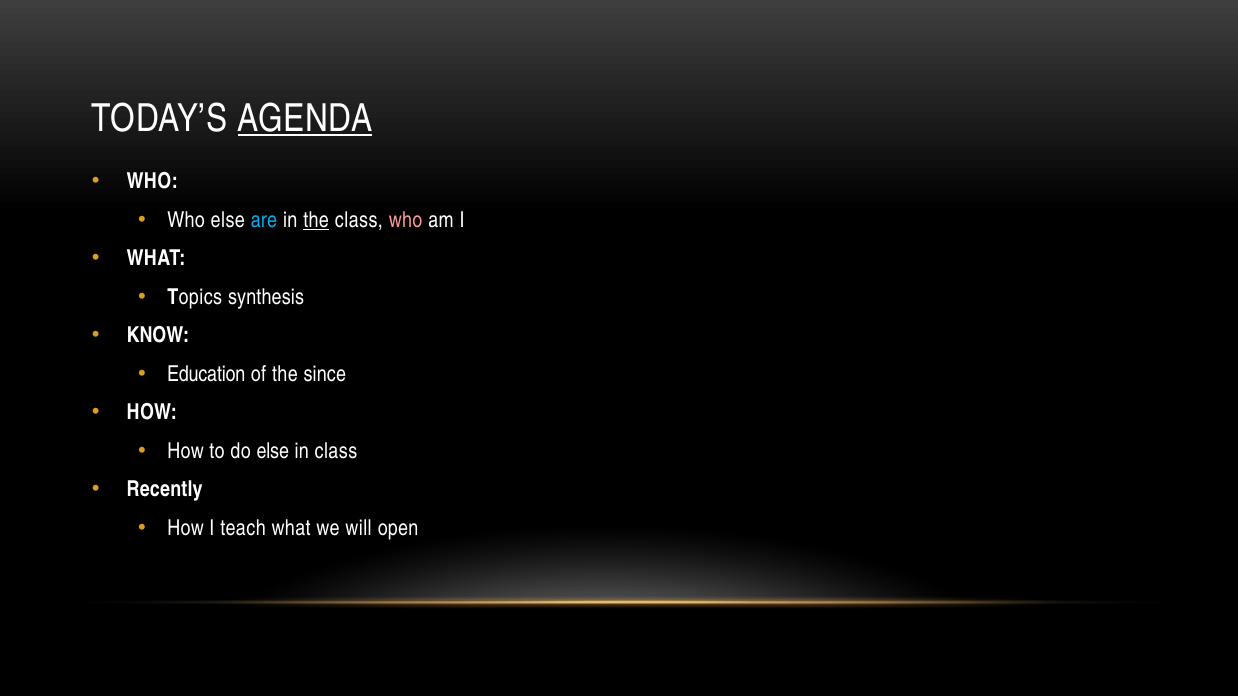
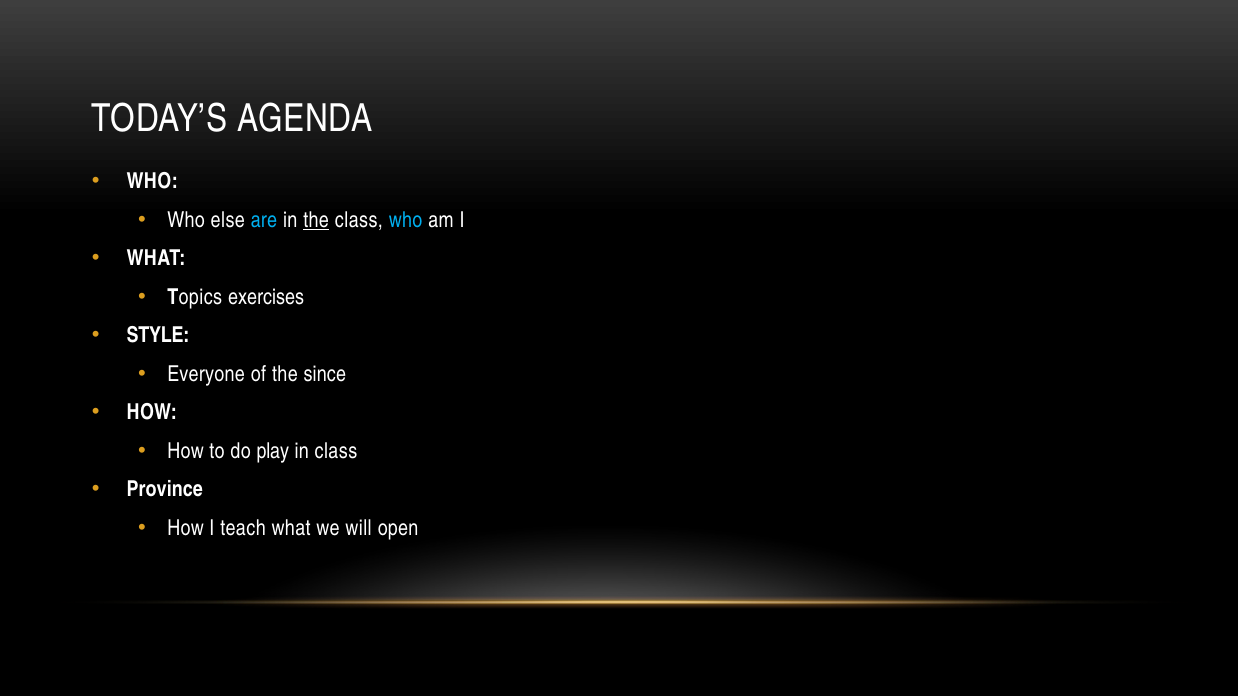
AGENDA underline: present -> none (305, 119)
who colour: pink -> light blue (406, 220)
synthesis: synthesis -> exercises (266, 297)
KNOW: KNOW -> STYLE (158, 336)
Education: Education -> Everyone (206, 374)
do else: else -> play (273, 451)
Recently: Recently -> Province (165, 490)
